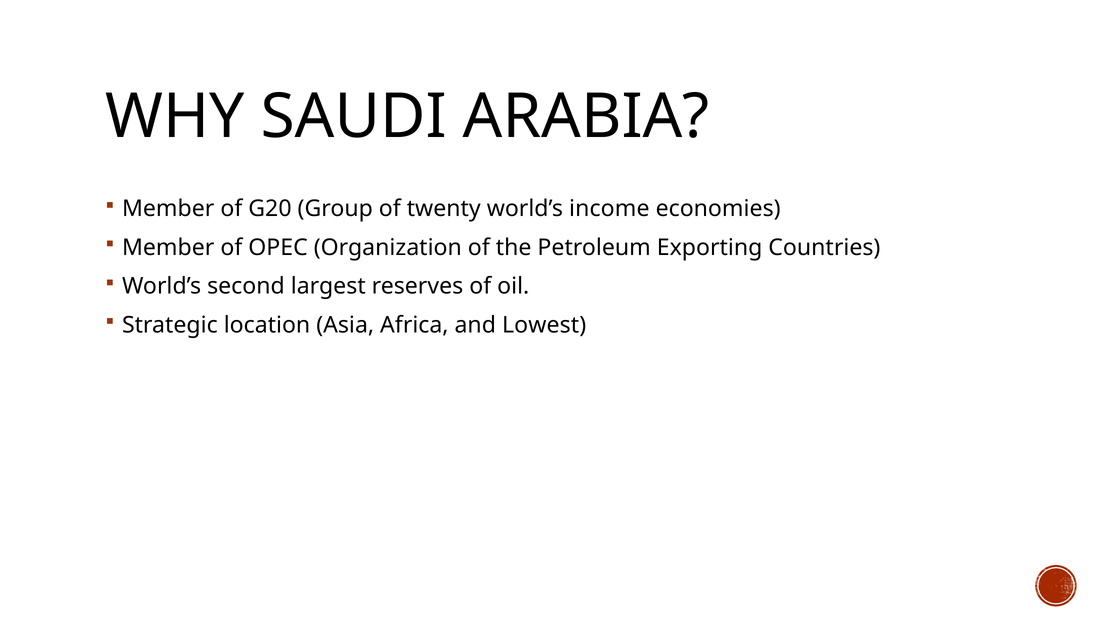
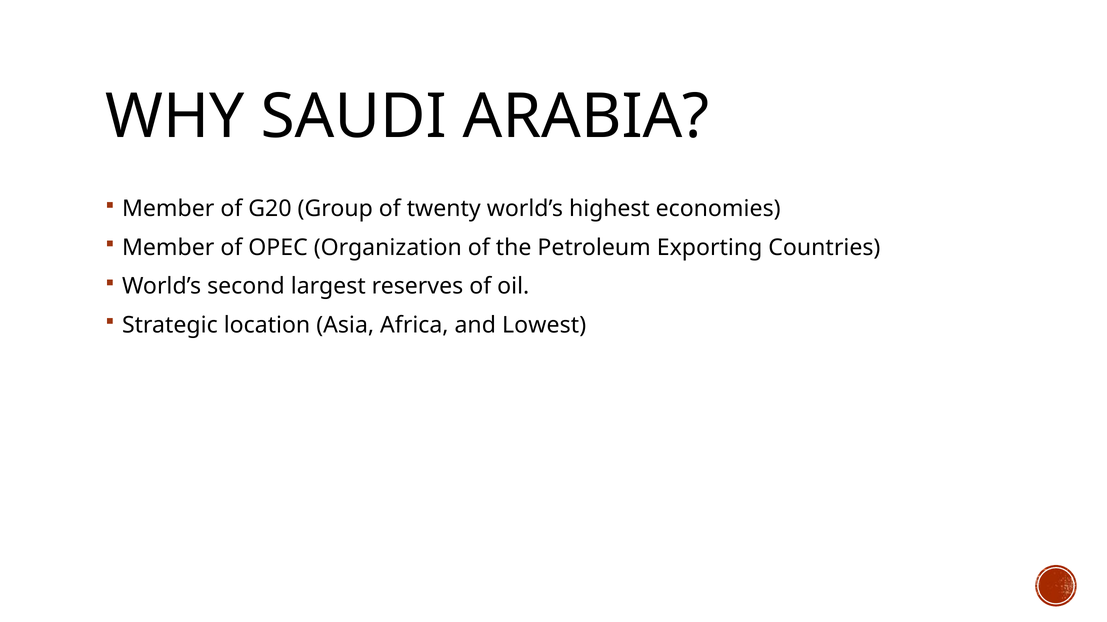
income: income -> highest (609, 209)
